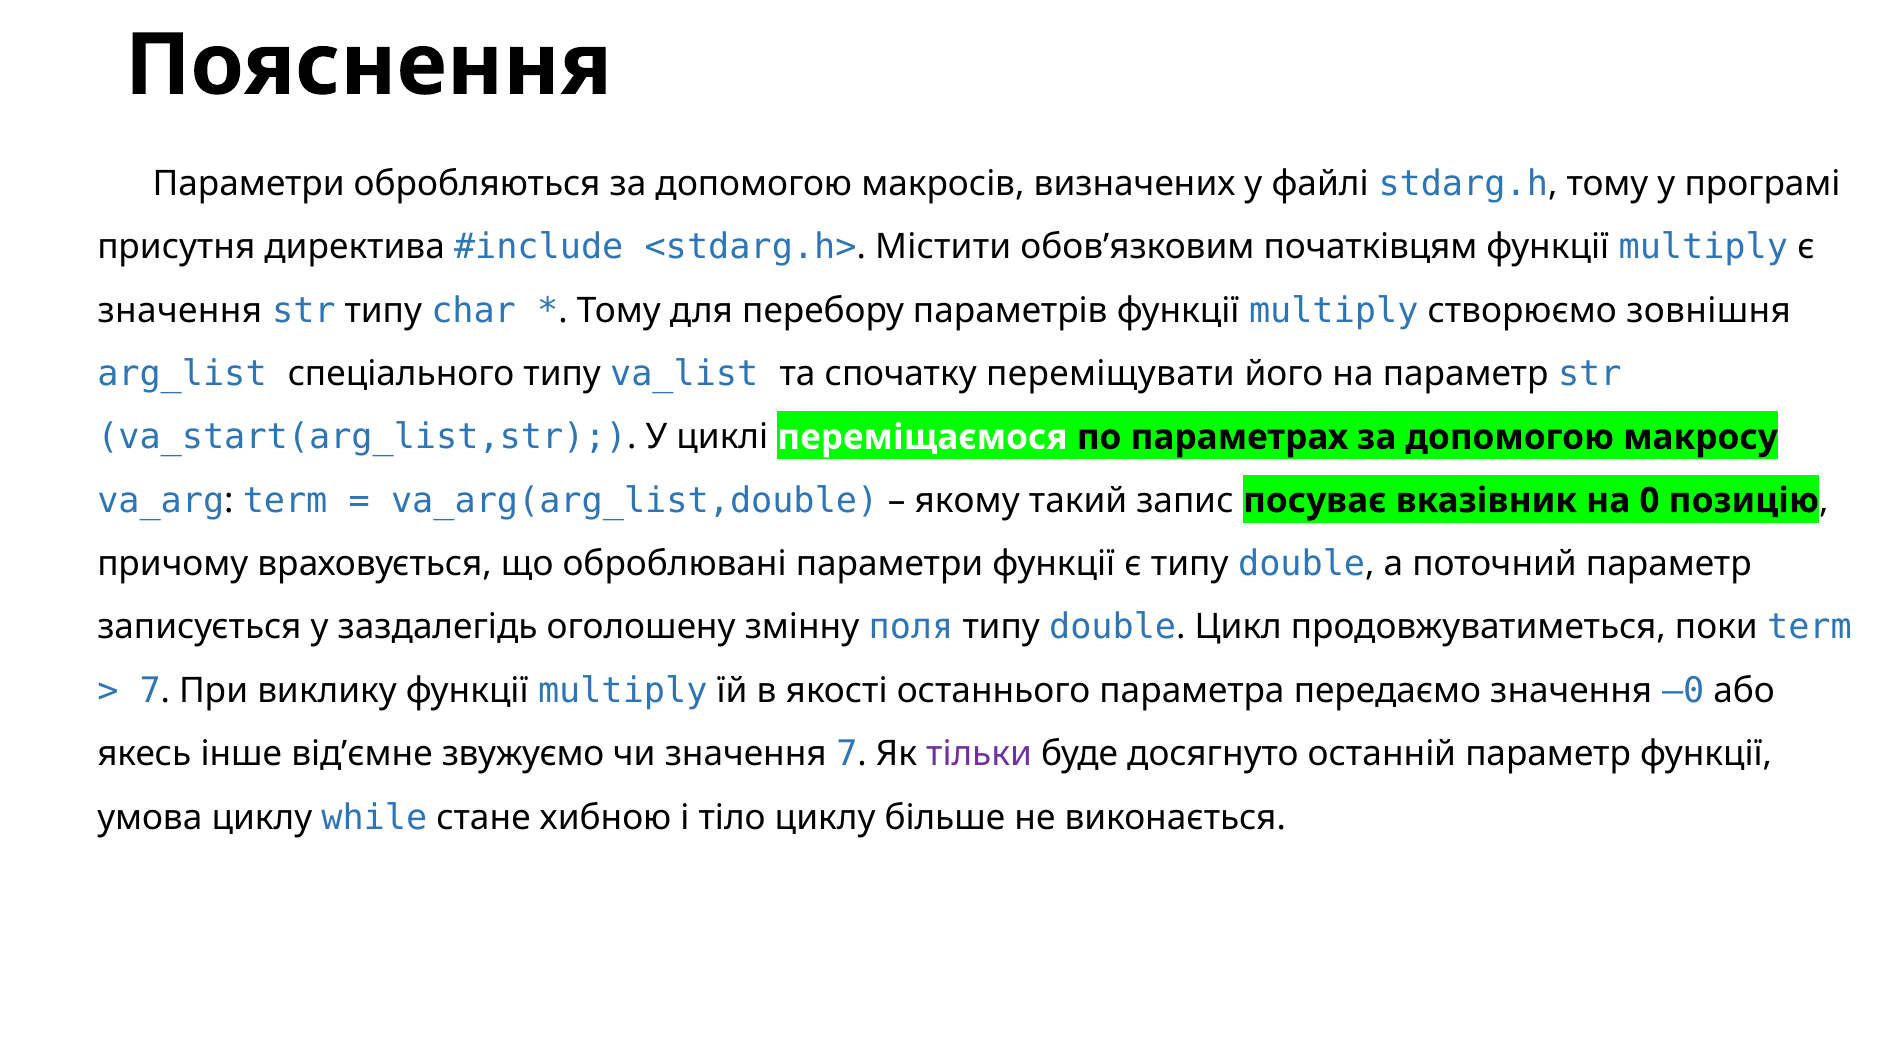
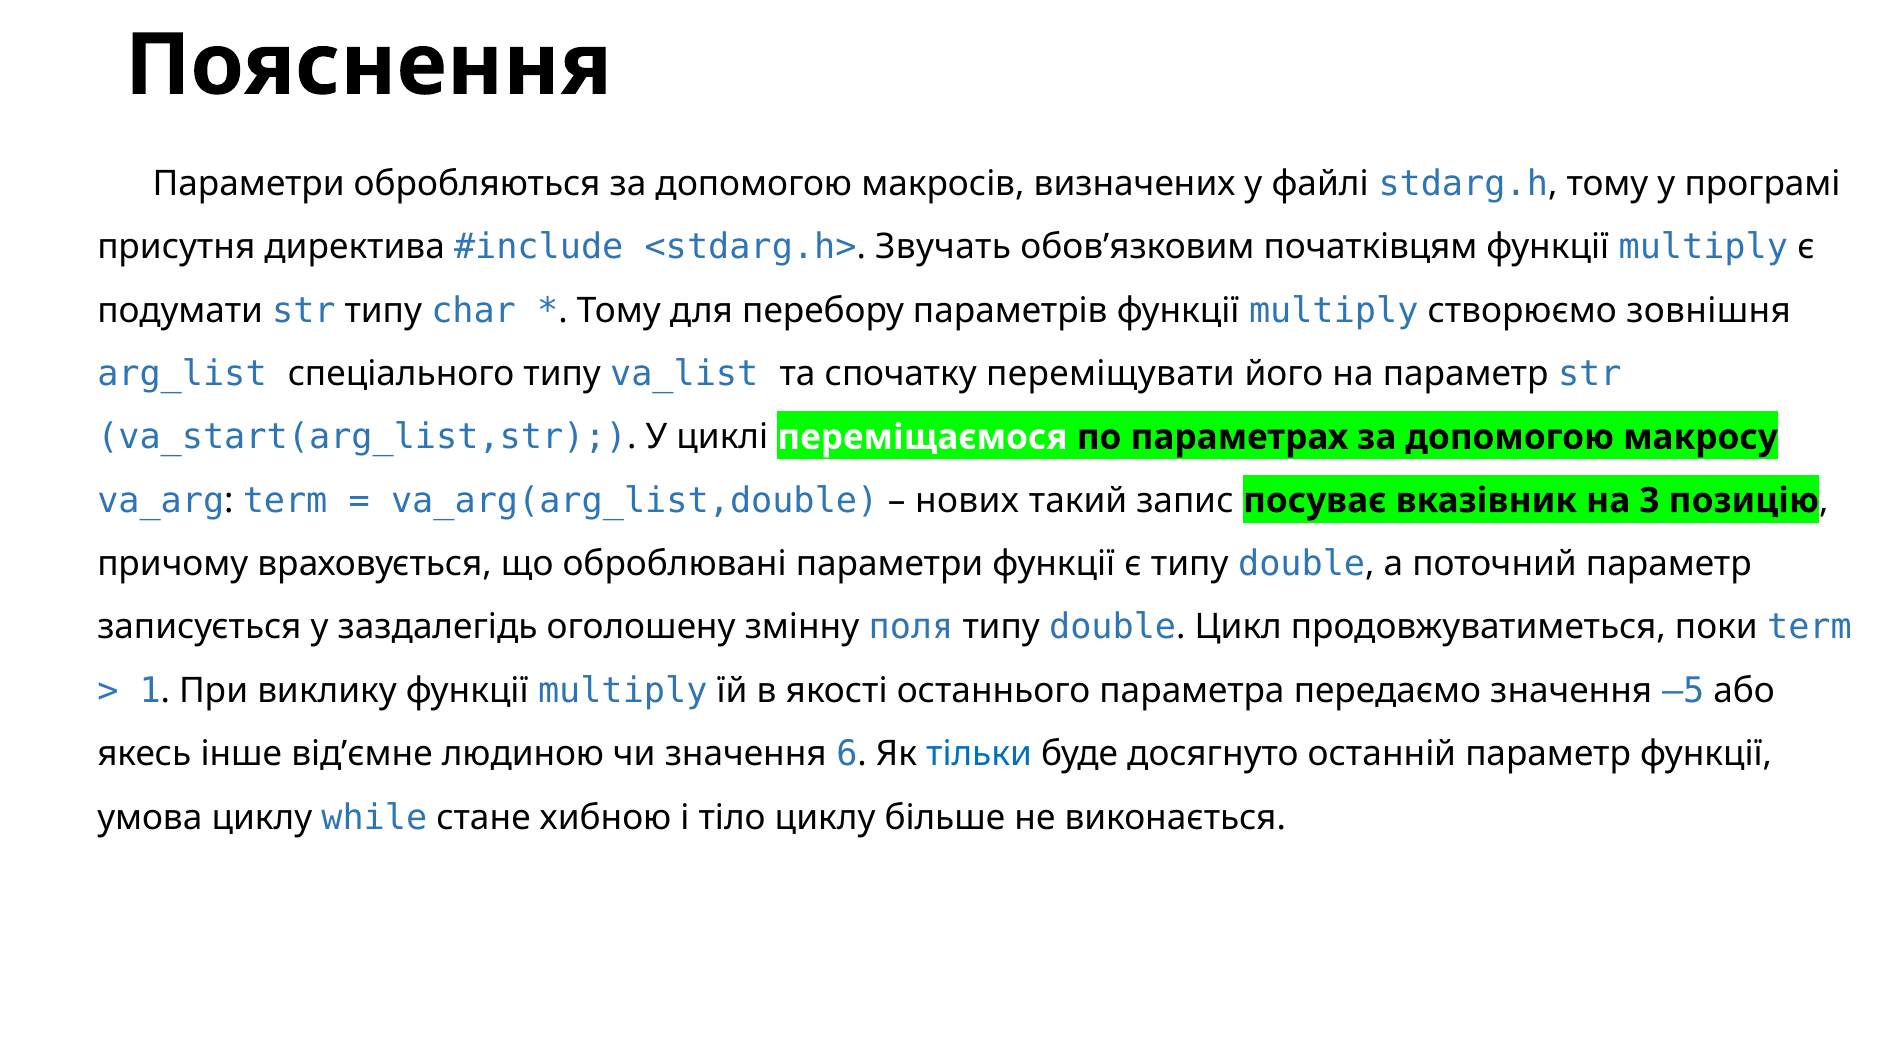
Містити: Містити -> Звучать (943, 247)
значення: значення -> подумати (180, 311)
якому: якому -> нових (967, 501)
0: 0 -> 3 (1649, 501)
7: 7 -> 1 (150, 691)
–0: –0 -> –5 (1683, 691)
звужуємо: звужуємо -> людиною (523, 754)
значення 7: 7 -> 6 (847, 754)
тільки colour: purple -> blue (979, 754)
